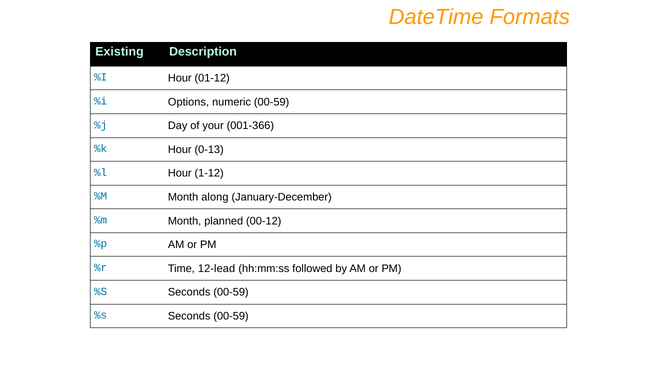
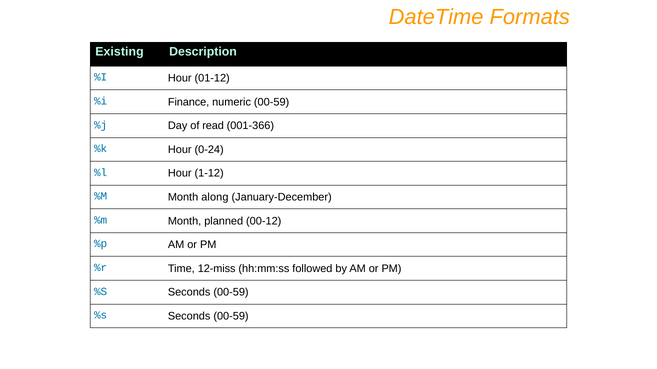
Options: Options -> Finance (189, 102)
your: your -> read (213, 126)
0-13: 0-13 -> 0-24 (209, 150)
12-lead: 12-lead -> 12-miss (217, 269)
